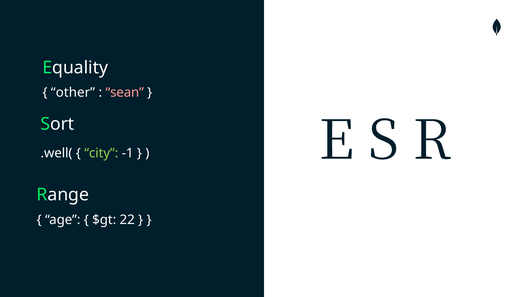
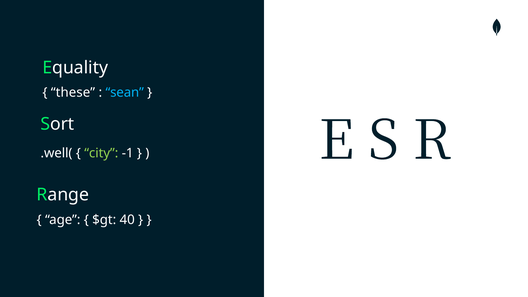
other: other -> these (73, 92)
sean colour: pink -> light blue (125, 92)
22: 22 -> 40 (127, 220)
